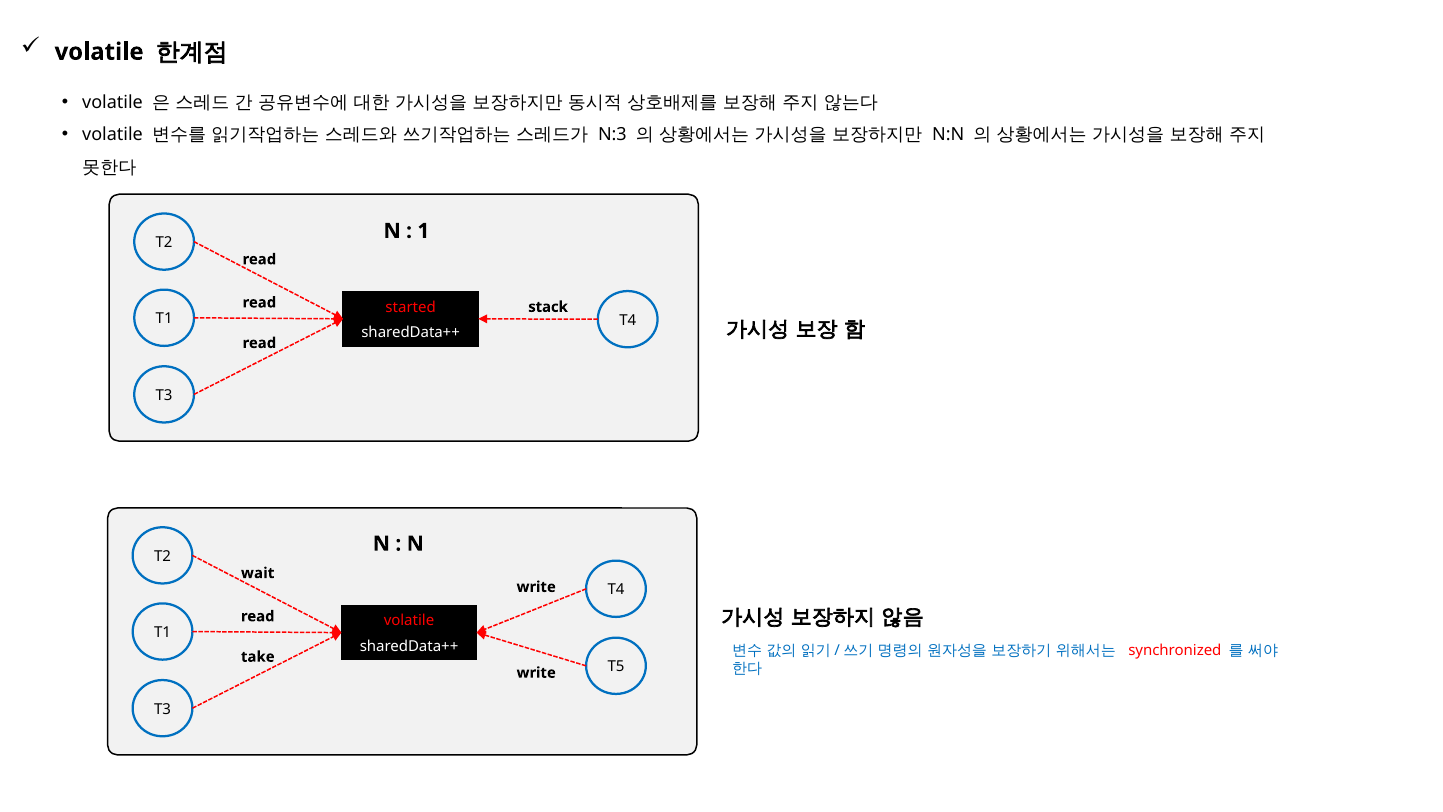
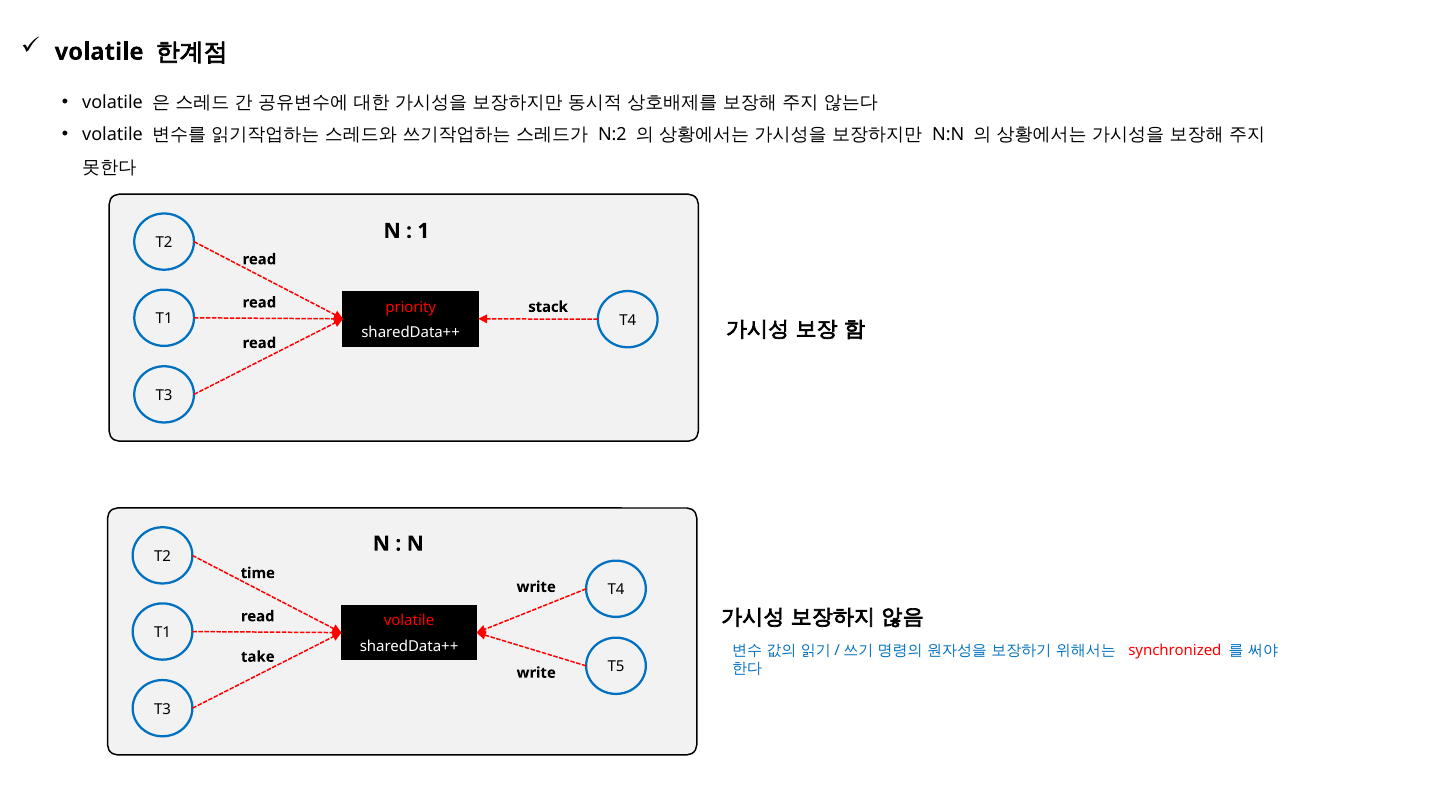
N:3: N:3 -> N:2 (612, 135)
started: started -> priority (411, 307)
wait: wait -> time (258, 573)
